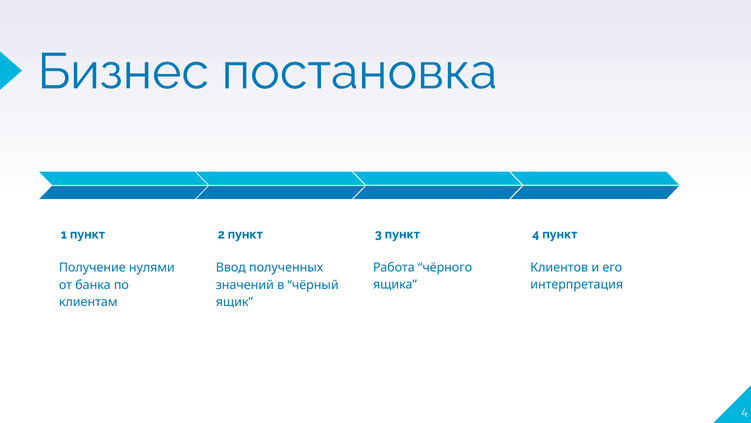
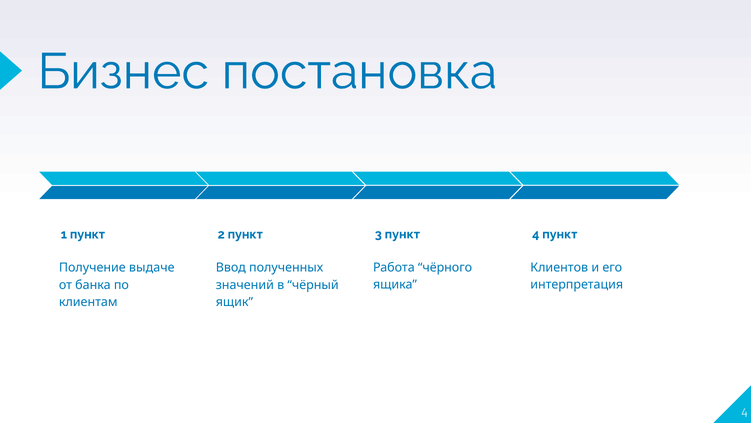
нулями: нулями -> выдаче (152, 267)
